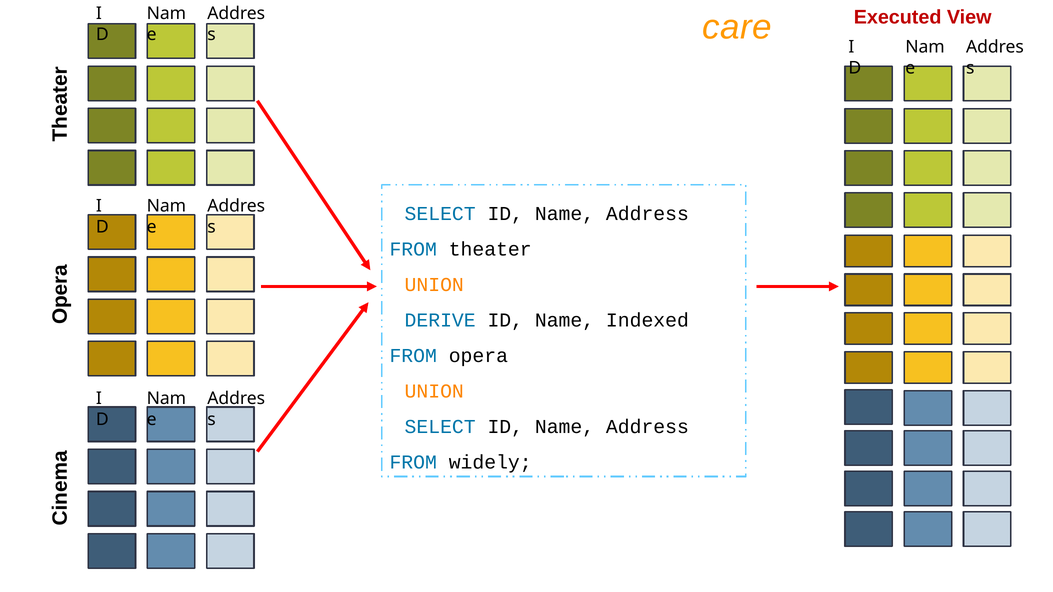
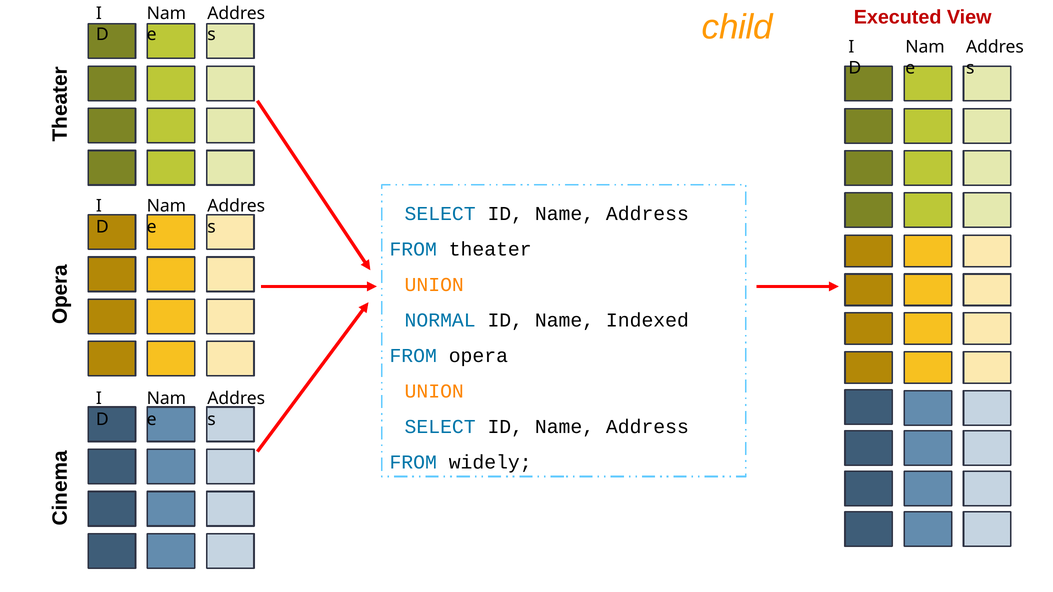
care: care -> child (737, 27)
DERIVE: DERIVE -> NORMAL (440, 320)
